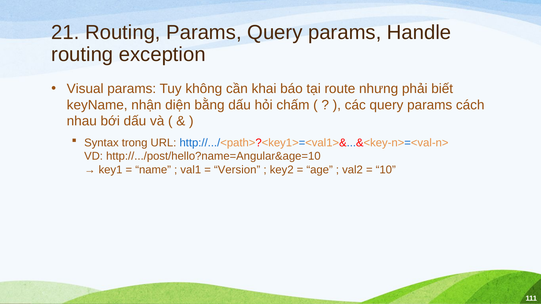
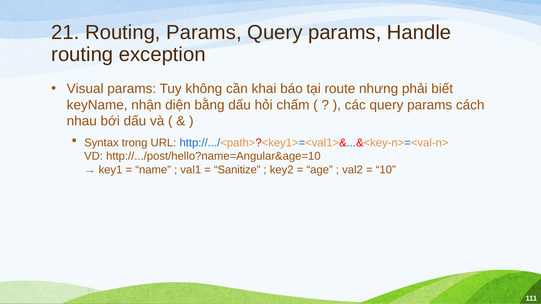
Version: Version -> Sanitize (237, 170)
